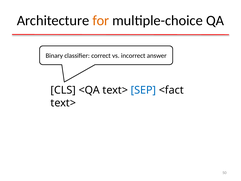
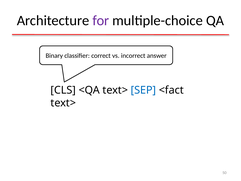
for colour: orange -> purple (101, 21)
